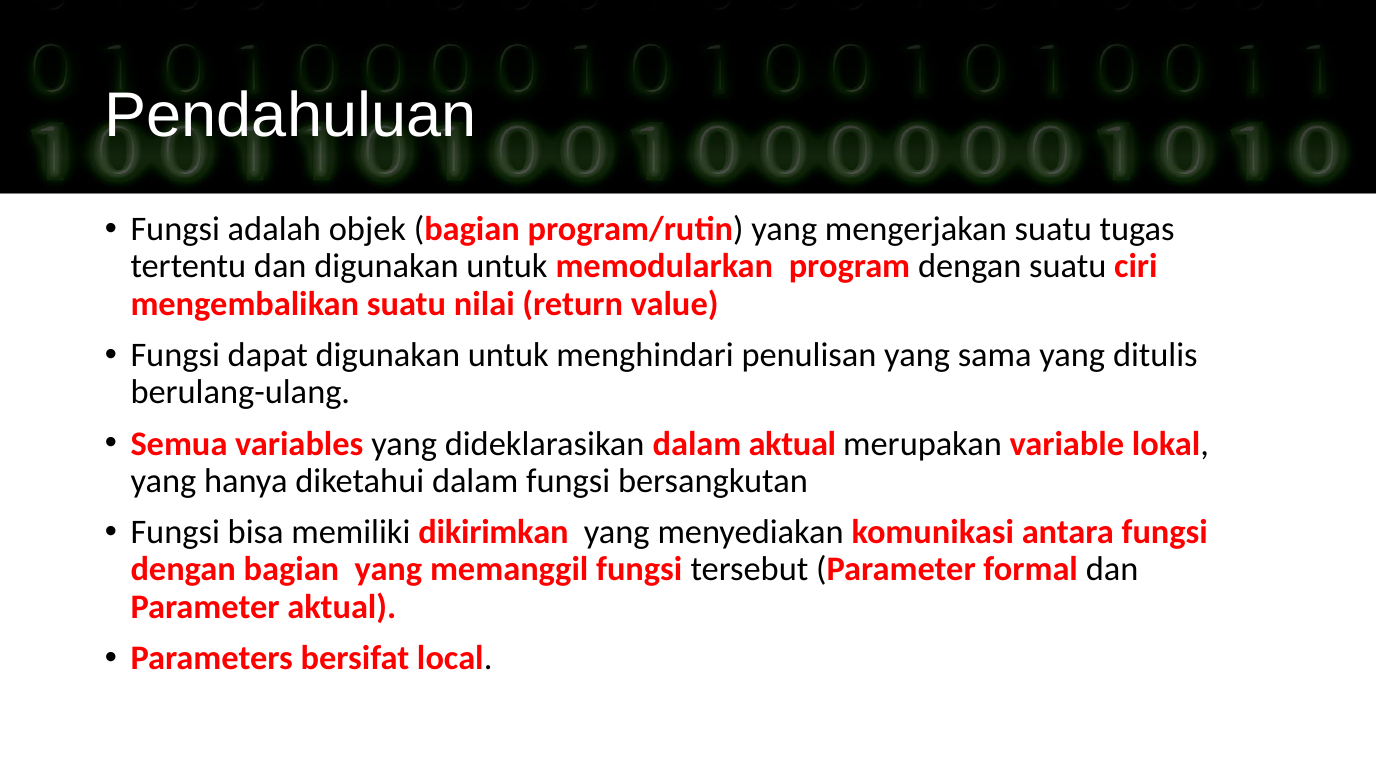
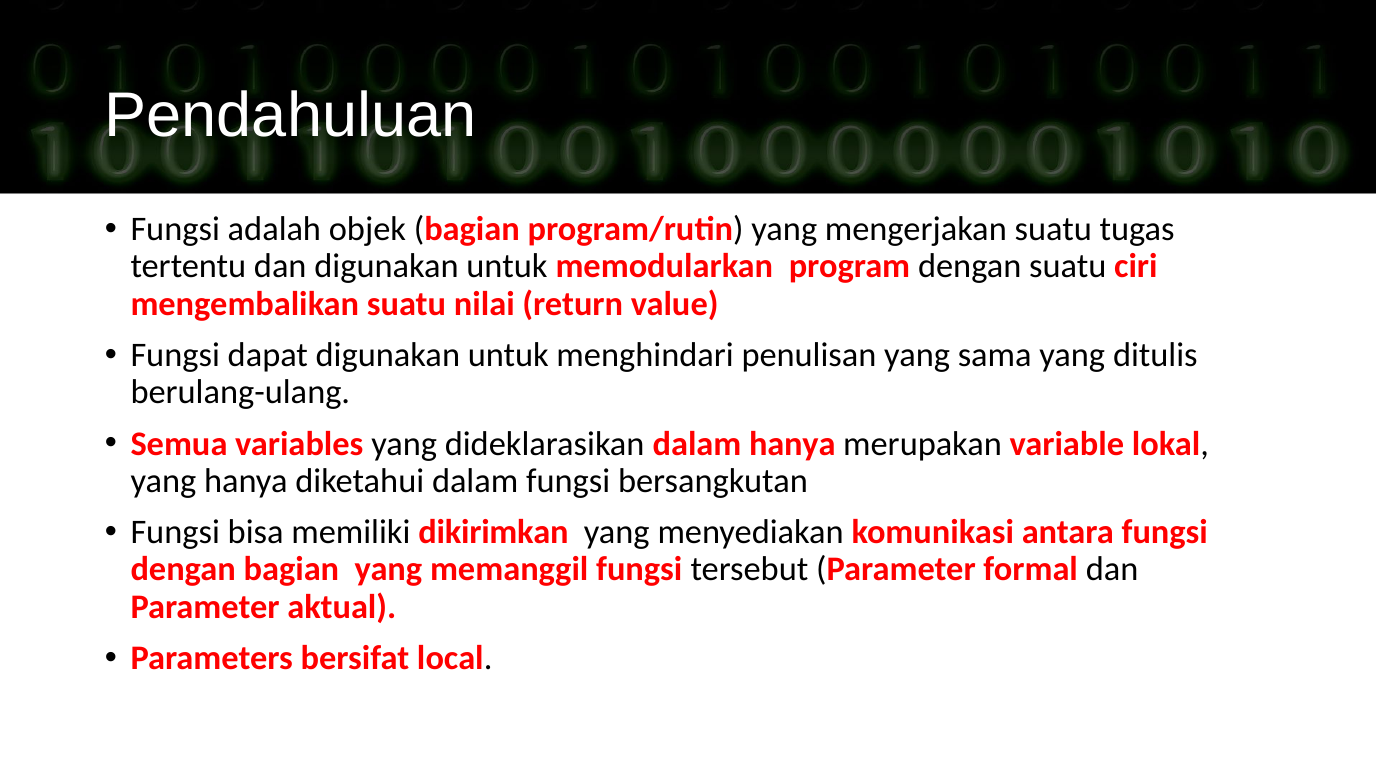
dalam aktual: aktual -> hanya (792, 444)
